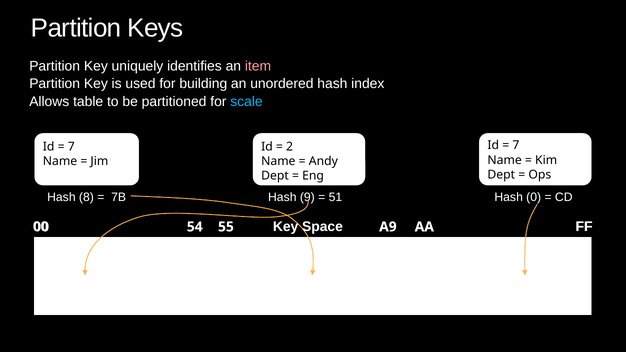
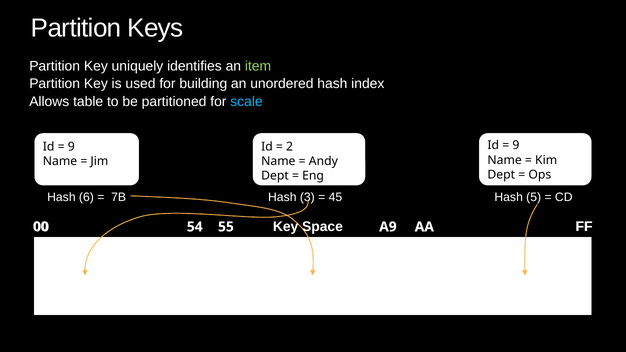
item colour: pink -> light green (258, 66)
7: 7 -> 9 (516, 146)
7: 7 -> 9 (71, 147)
8: 8 -> 6 (86, 197)
9: 9 -> 3 (307, 197)
51: 51 -> 45 (335, 197)
0: 0 -> 5 (534, 197)
